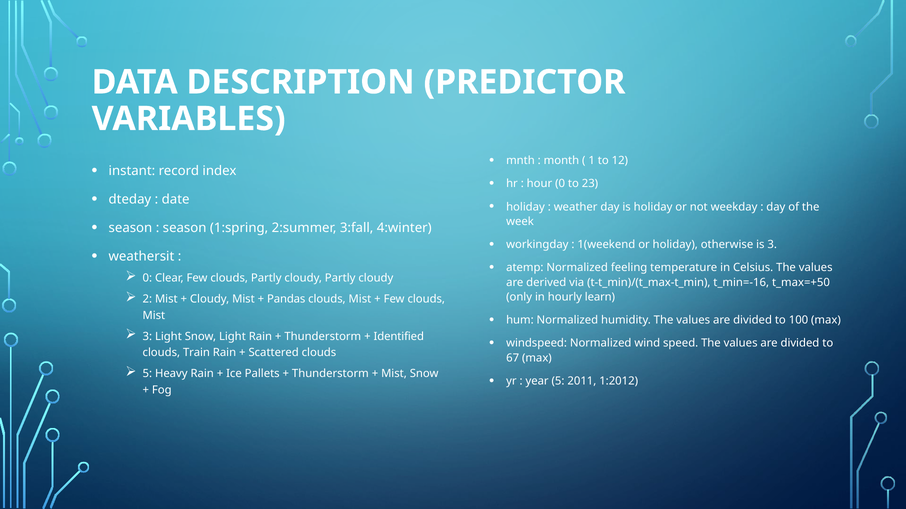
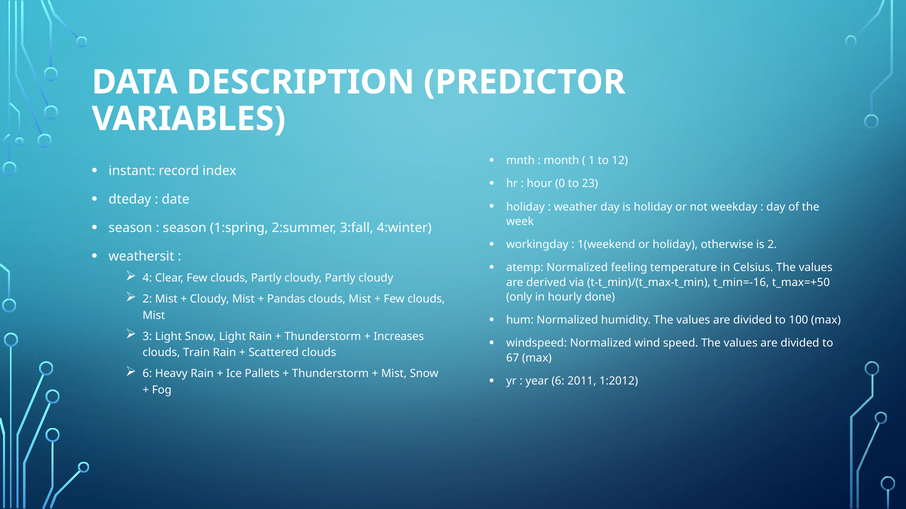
is 3: 3 -> 2 (772, 245)
0: 0 -> 4 (147, 279)
learn: learn -> done (600, 297)
Identified: Identified -> Increases (399, 337)
5: 5 -> 6 (147, 374)
year 5: 5 -> 6 (558, 381)
